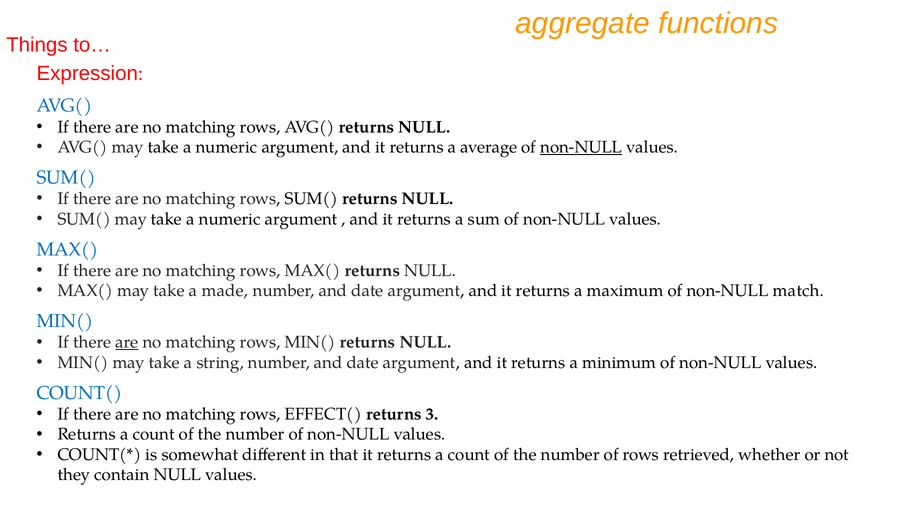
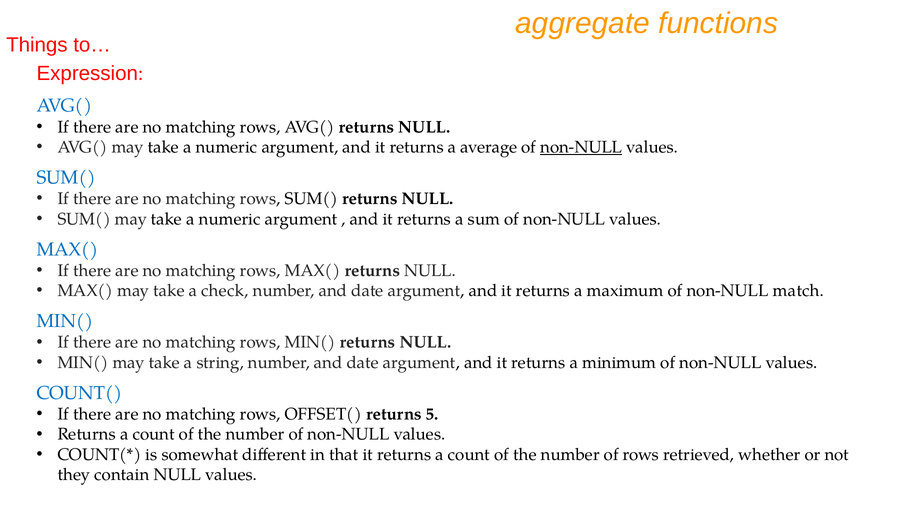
made: made -> check (225, 291)
are underline: present -> none (127, 342)
EFFECT(: EFFECT( -> OFFSET( (323, 414)
3: 3 -> 5 (432, 414)
